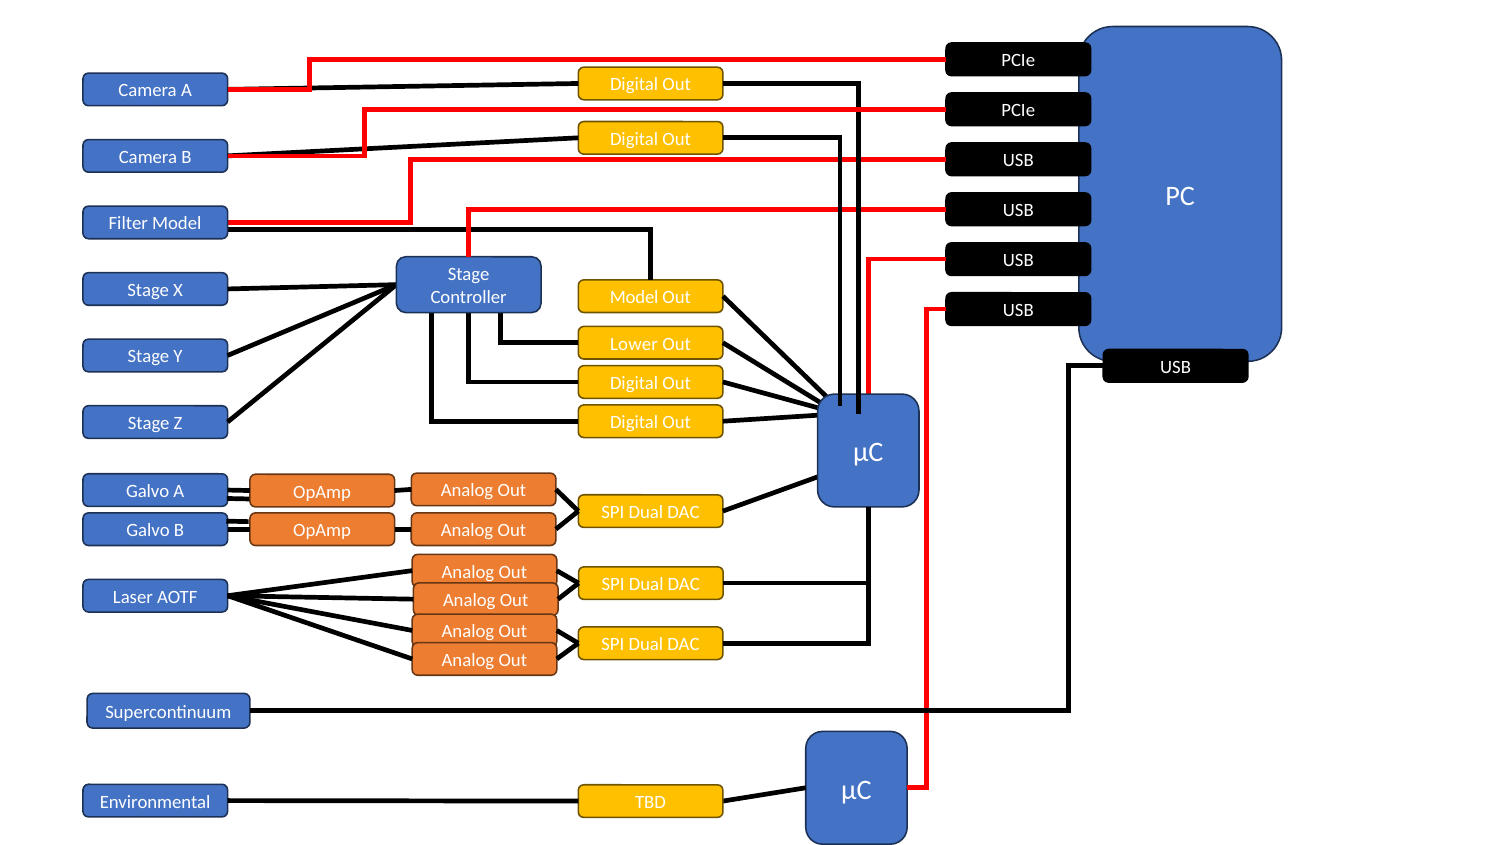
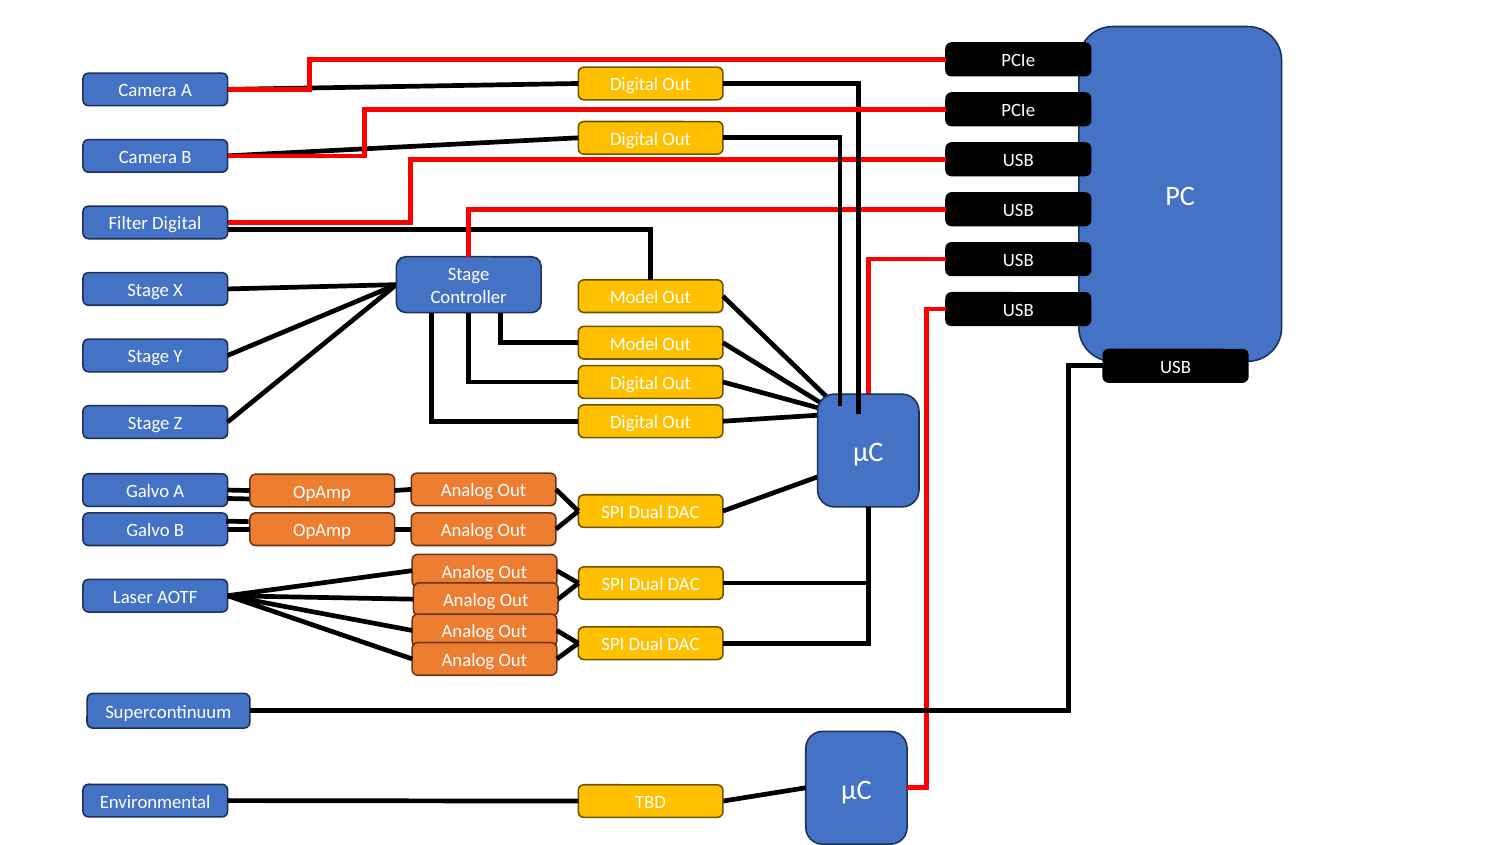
Filter Model: Model -> Digital (177, 224)
Lower: Lower -> Model (634, 344)
